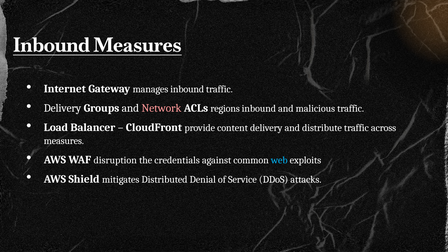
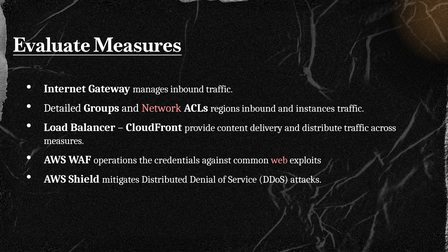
Inbound: Inbound -> Evaluate (51, 45)
Delivery: Delivery -> Detailed (62, 108)
malicious: malicious -> instances (315, 109)
disruption: disruption -> operations (115, 160)
web colour: light blue -> pink (279, 160)
